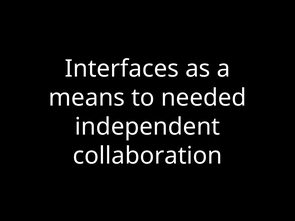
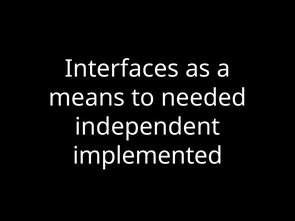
collaboration: collaboration -> implemented (148, 156)
